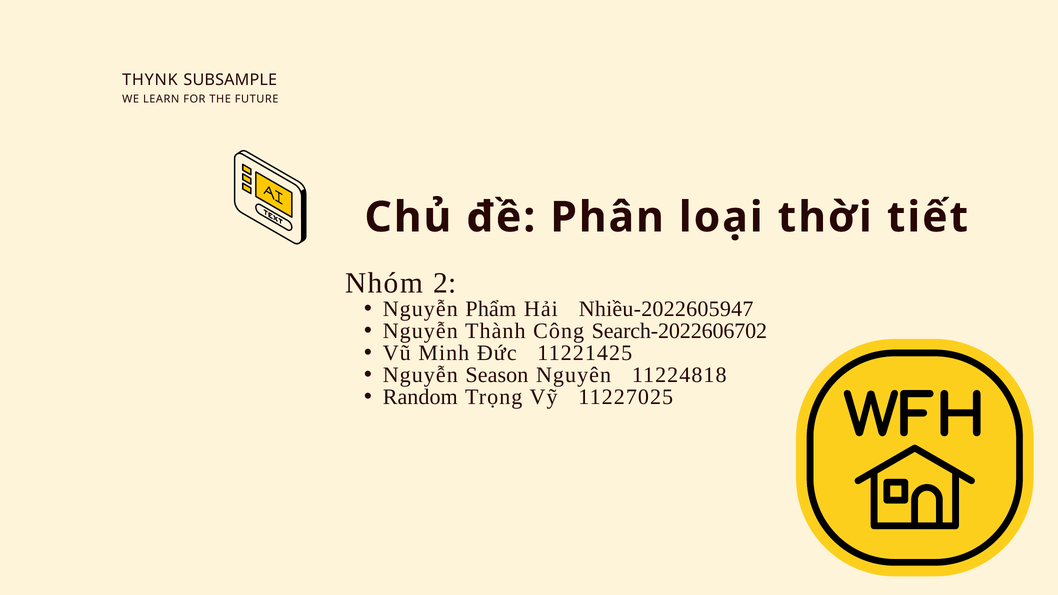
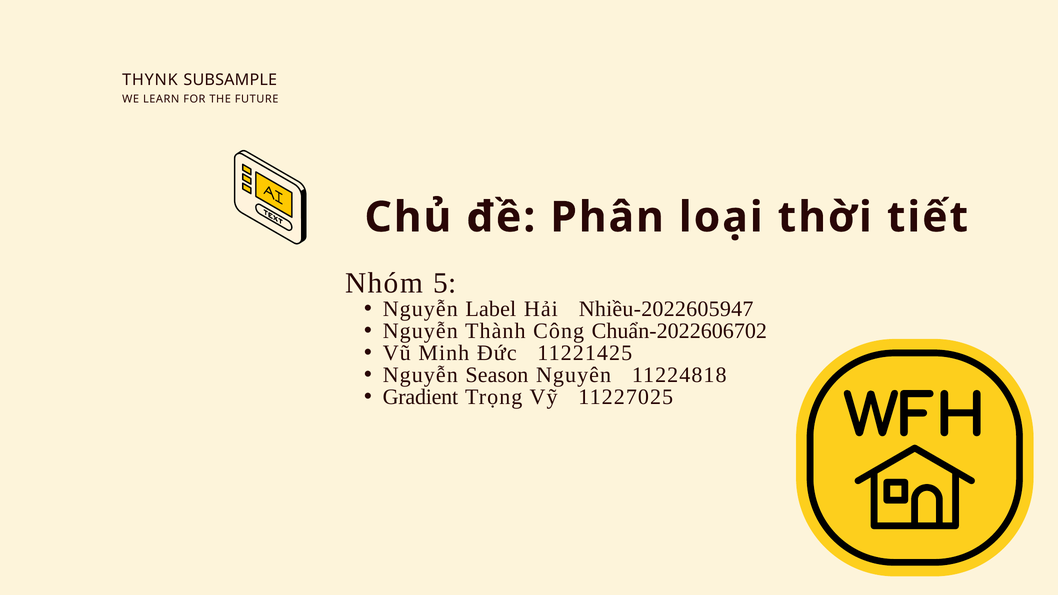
2: 2 -> 5 (445, 283)
Phẩm: Phẩm -> Label (491, 309)
Search-2022606702: Search-2022606702 -> Chuẩn-2022606702 (679, 331)
Random: Random -> Gradient (420, 397)
